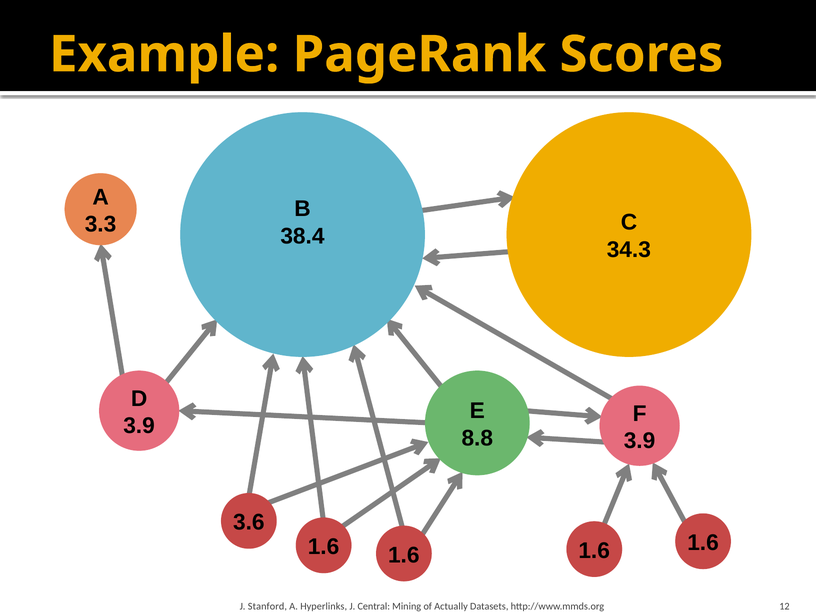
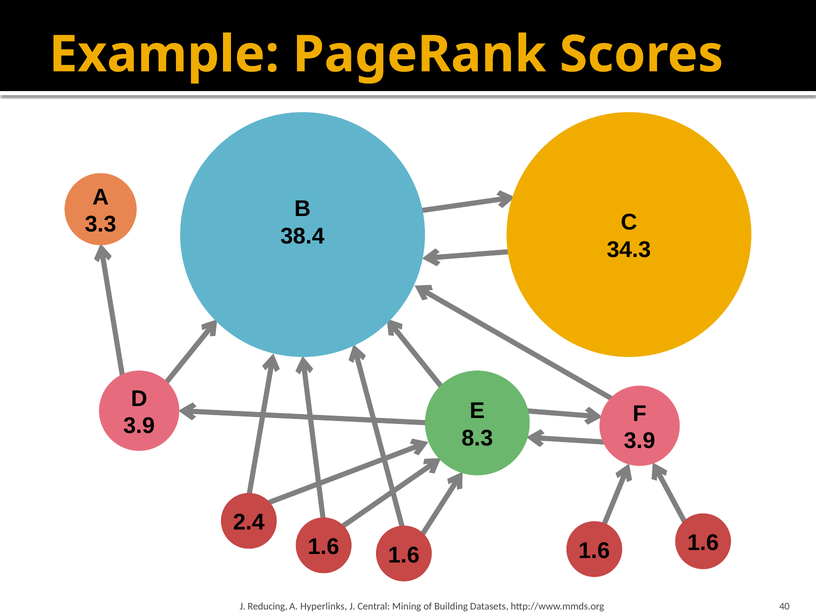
8.8: 8.8 -> 8.3 (477, 438)
3.6: 3.6 -> 2.4 (249, 522)
Stanford: Stanford -> Reducing (268, 606)
Actually: Actually -> Building (451, 606)
12: 12 -> 40 (784, 606)
